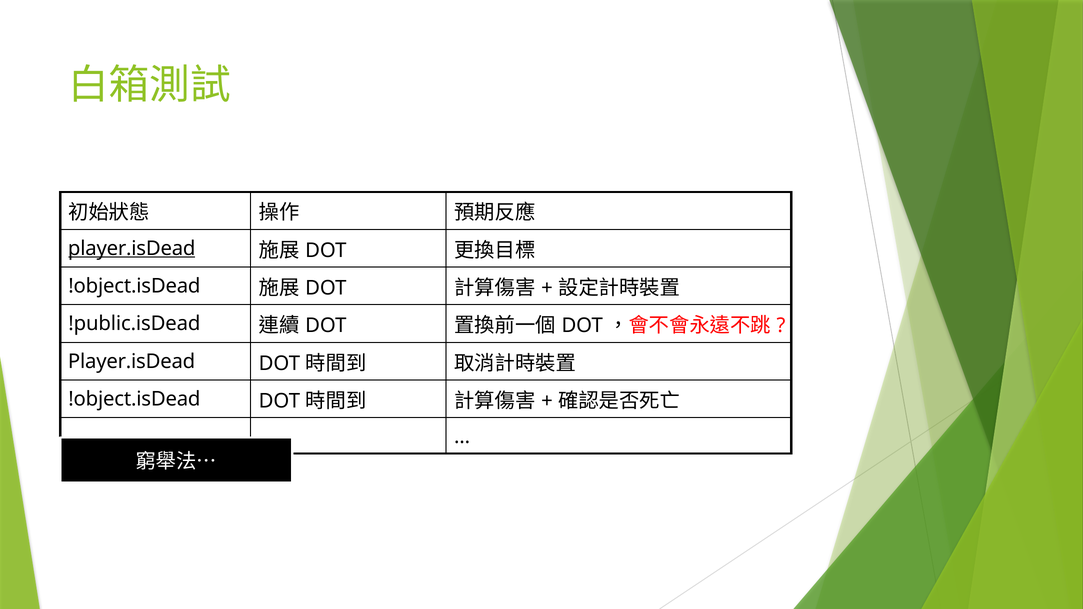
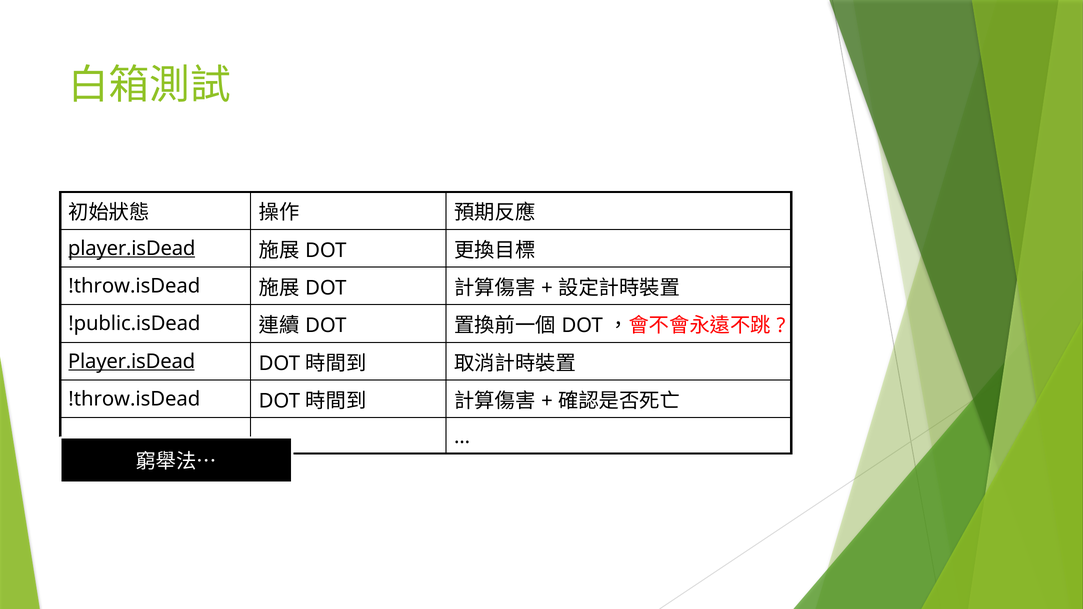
!object.isDead: !object.isDead -> !throw.isDead (134, 286)
Player.isDead underline: none -> present (132, 361)
!object.isDead: !object.isDead -> !throw.isDead (134, 399)
